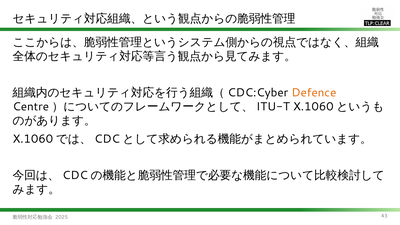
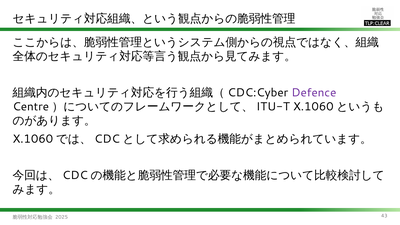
Defence colour: orange -> purple (314, 93)
